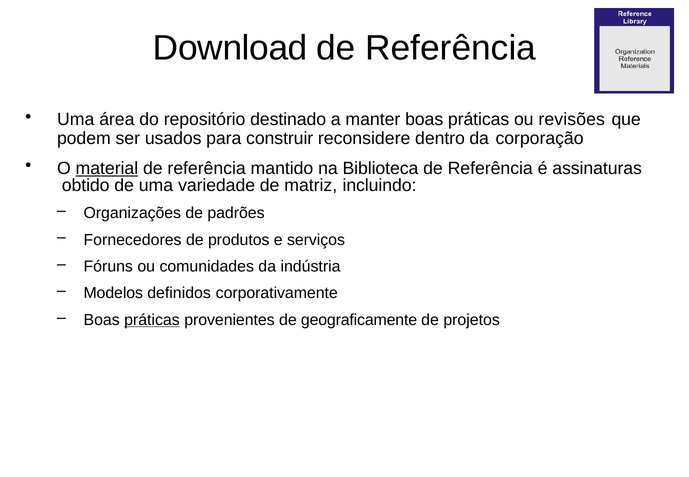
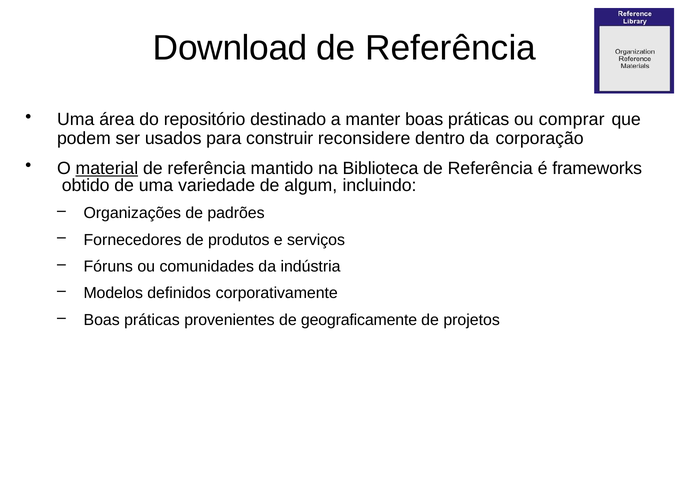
revisões: revisões -> comprar (572, 120)
assinaturas: assinaturas -> frameworks (597, 168)
matriz: matriz -> algum (311, 185)
práticas underline: present -> none (152, 320)
